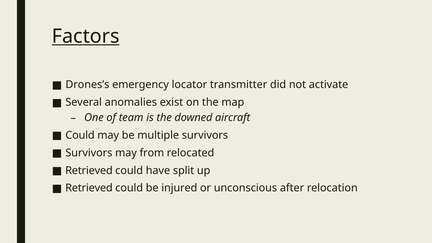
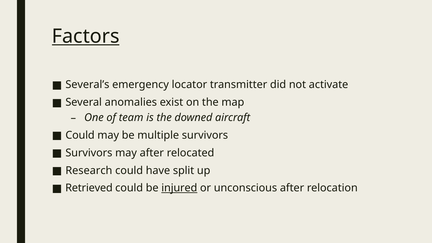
Drones’s: Drones’s -> Several’s (87, 85)
may from: from -> after (152, 153)
Retrieved: Retrieved -> Research (89, 170)
injured underline: none -> present (179, 188)
